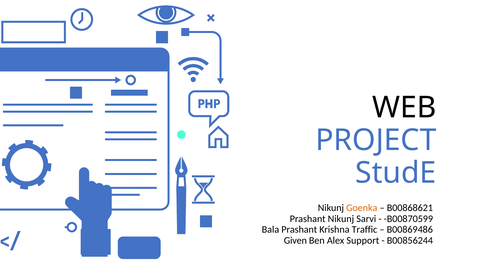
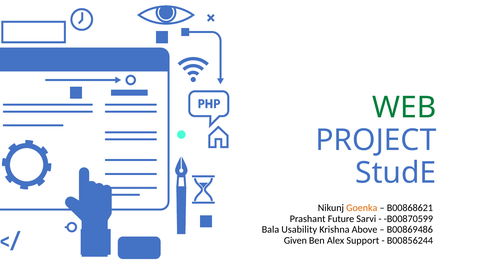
WEB colour: black -> green (404, 108)
Prashant Nikunj: Nikunj -> Future (341, 218)
Bala Prashant: Prashant -> Usability (299, 229)
Traffic: Traffic -> Above (365, 229)
